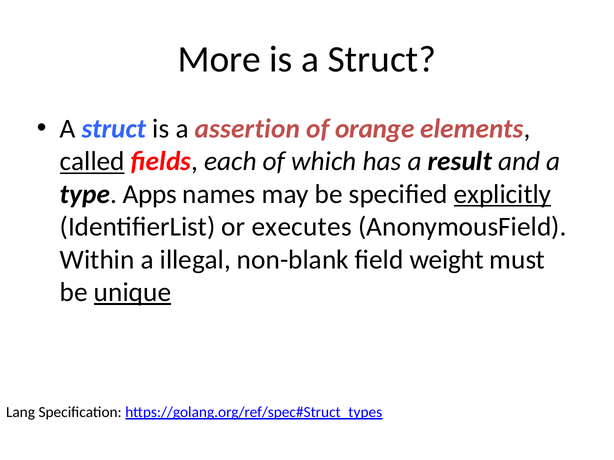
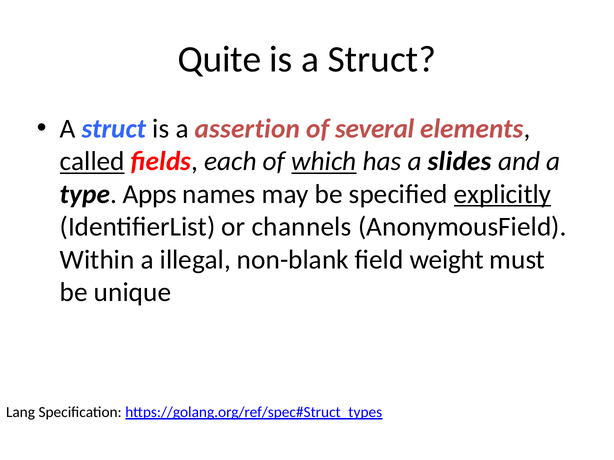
More: More -> Quite (219, 59)
orange: orange -> several (375, 129)
which underline: none -> present (324, 162)
result: result -> slides (460, 162)
executes: executes -> channels (302, 227)
unique underline: present -> none (133, 293)
